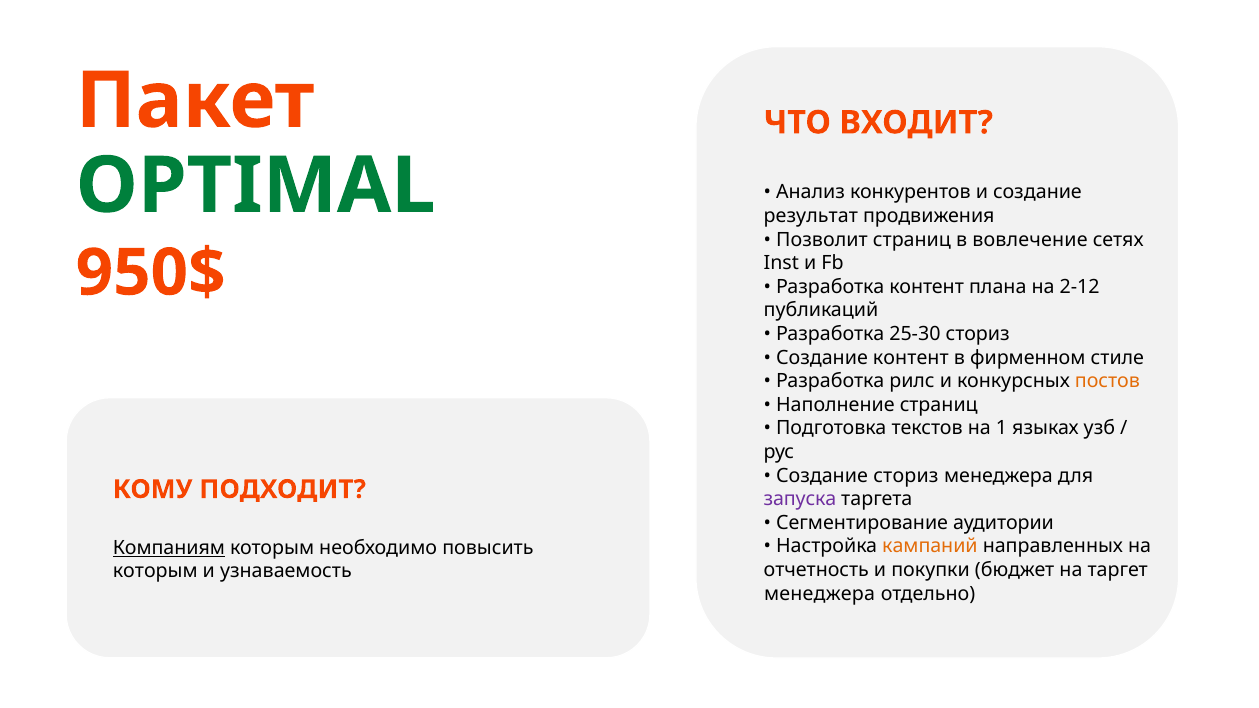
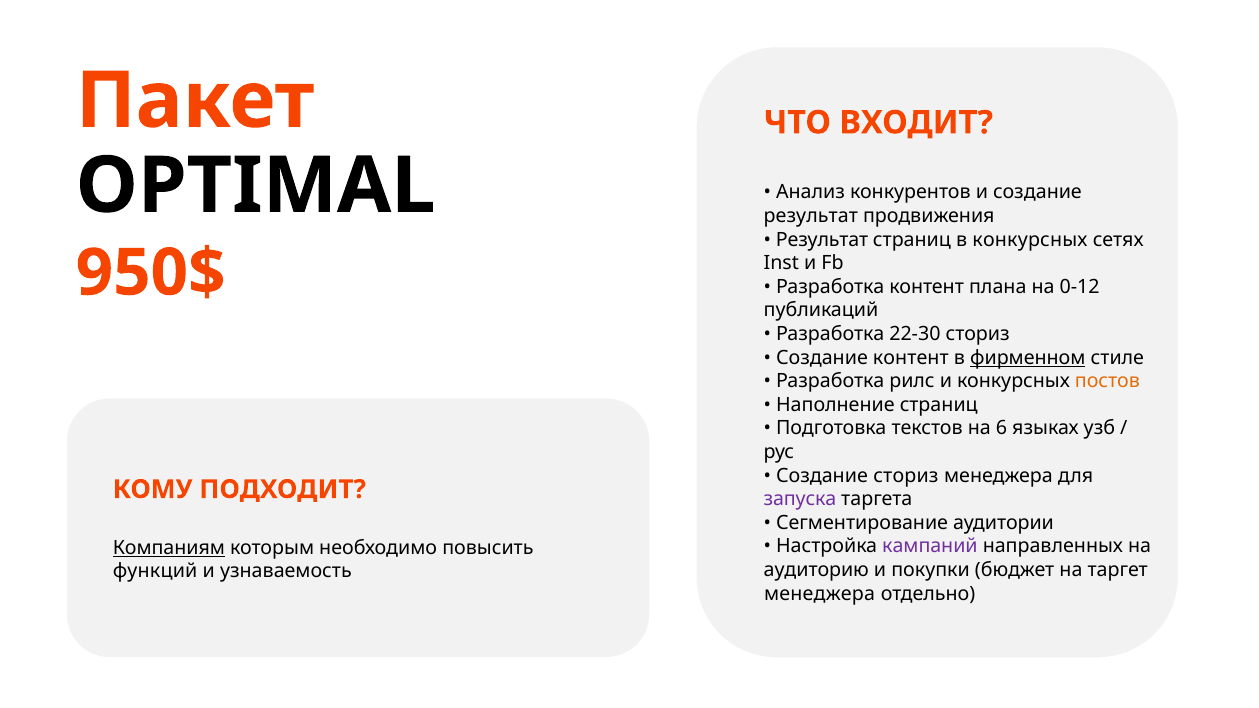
OPTIMAL colour: green -> black (255, 186)
Позволит: Позволит -> Результат (822, 240)
в вовлечение: вовлечение -> конкурсных (1030, 240)
2-12: 2-12 -> 0-12 (1080, 287)
25-30: 25-30 -> 22-30 (915, 334)
фирменном underline: none -> present (1028, 358)
1: 1 -> 6 (1002, 429)
кампаний colour: orange -> purple (930, 547)
отчетность: отчетность -> аудиторию (816, 570)
которым: которым -> функций (155, 572)
